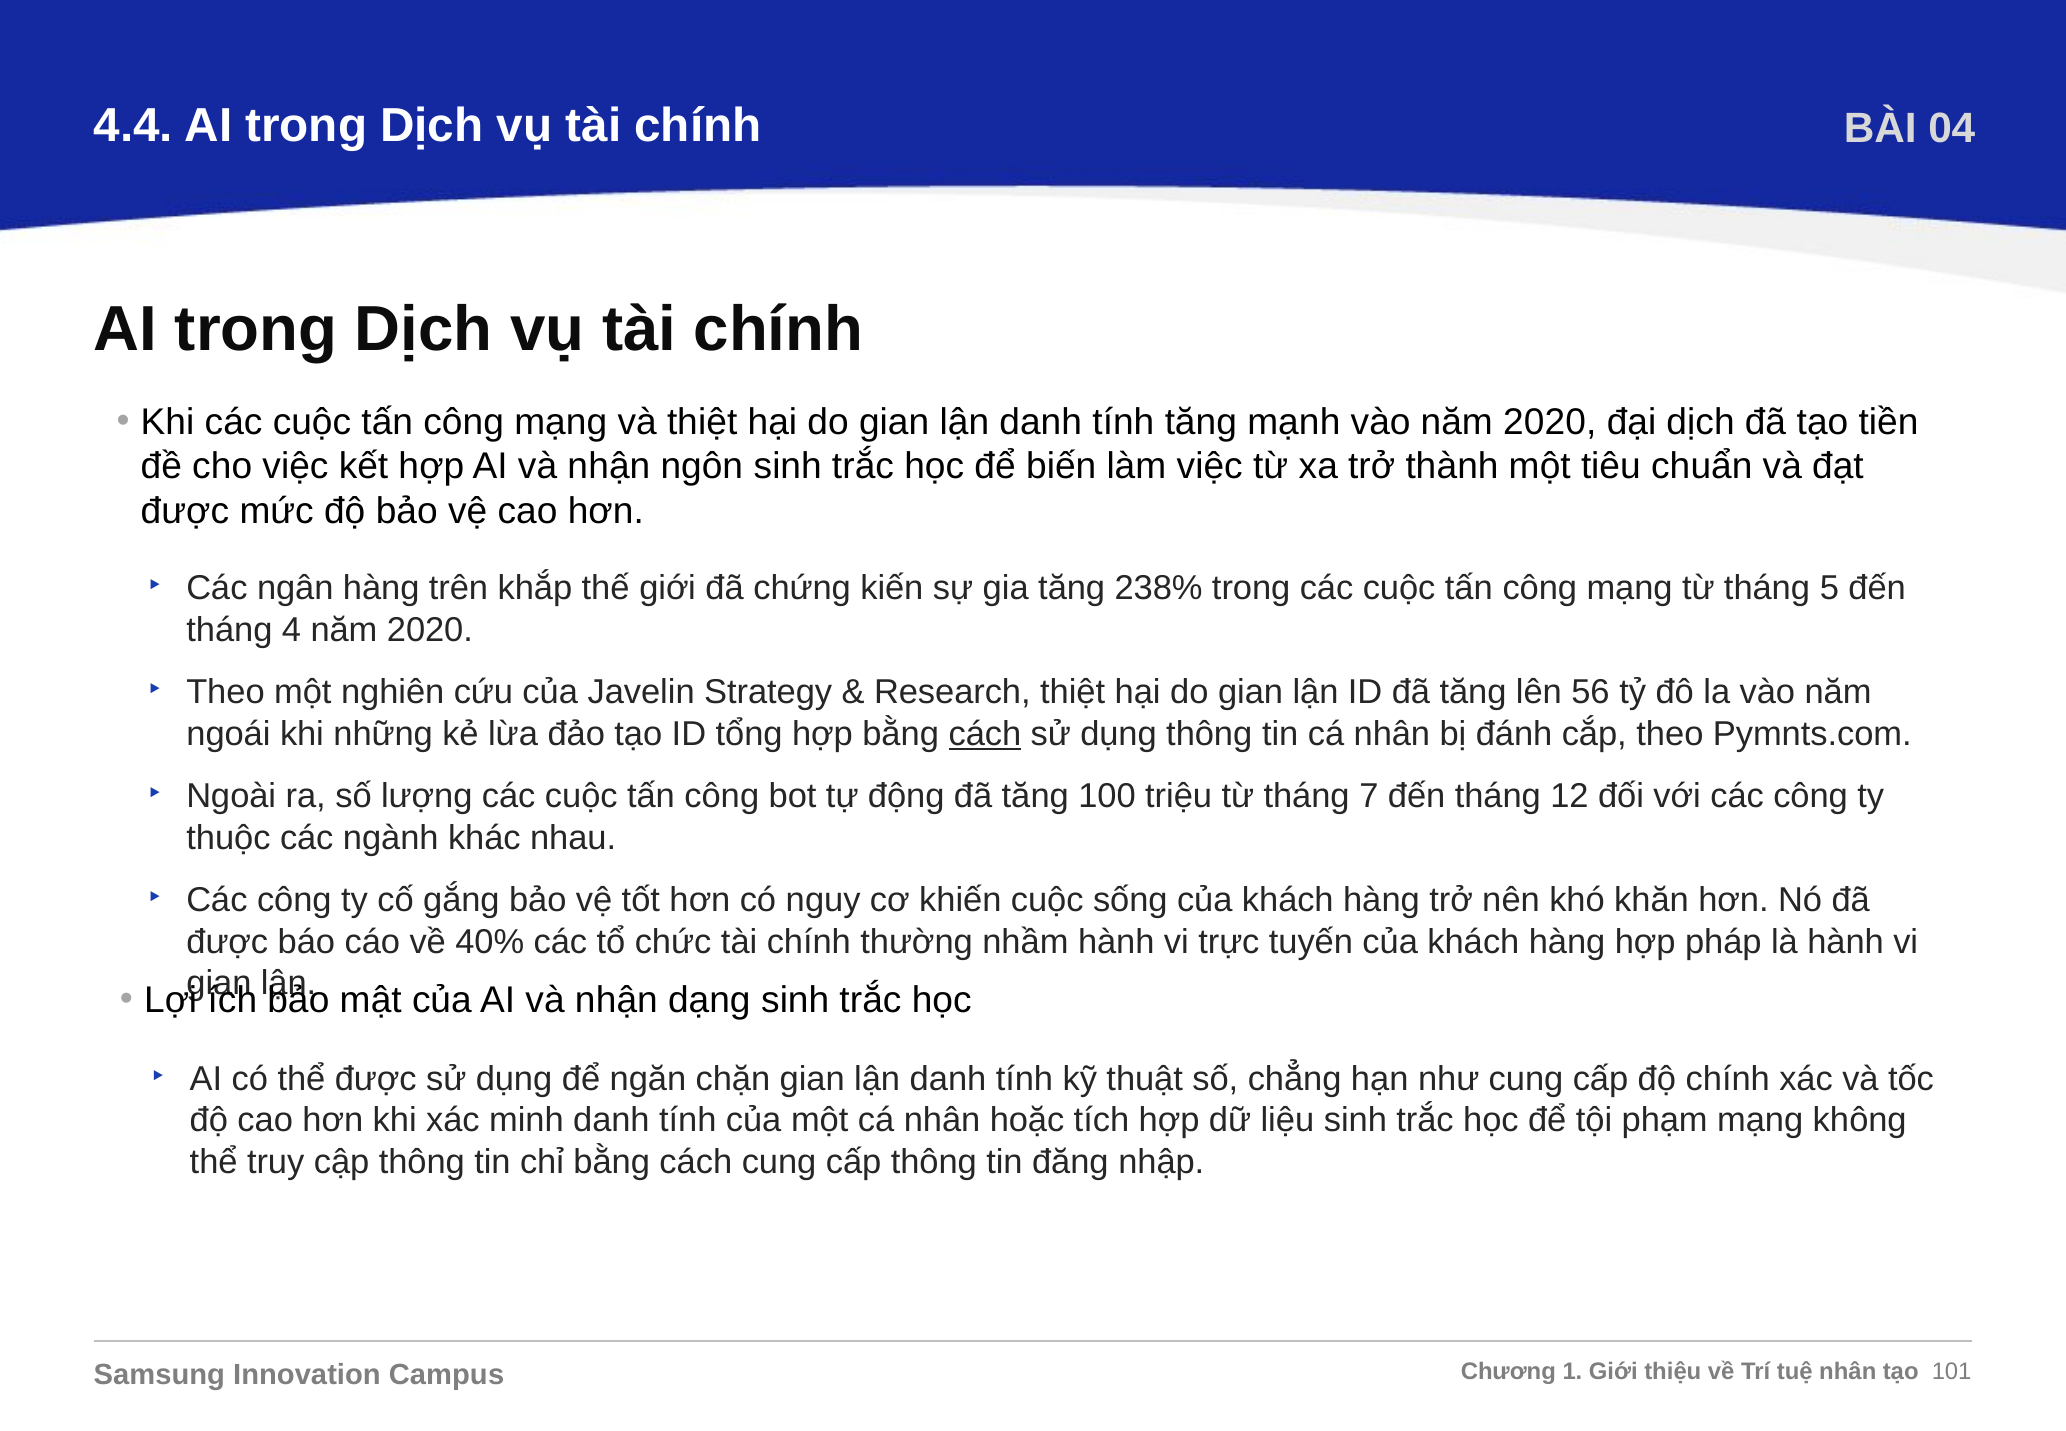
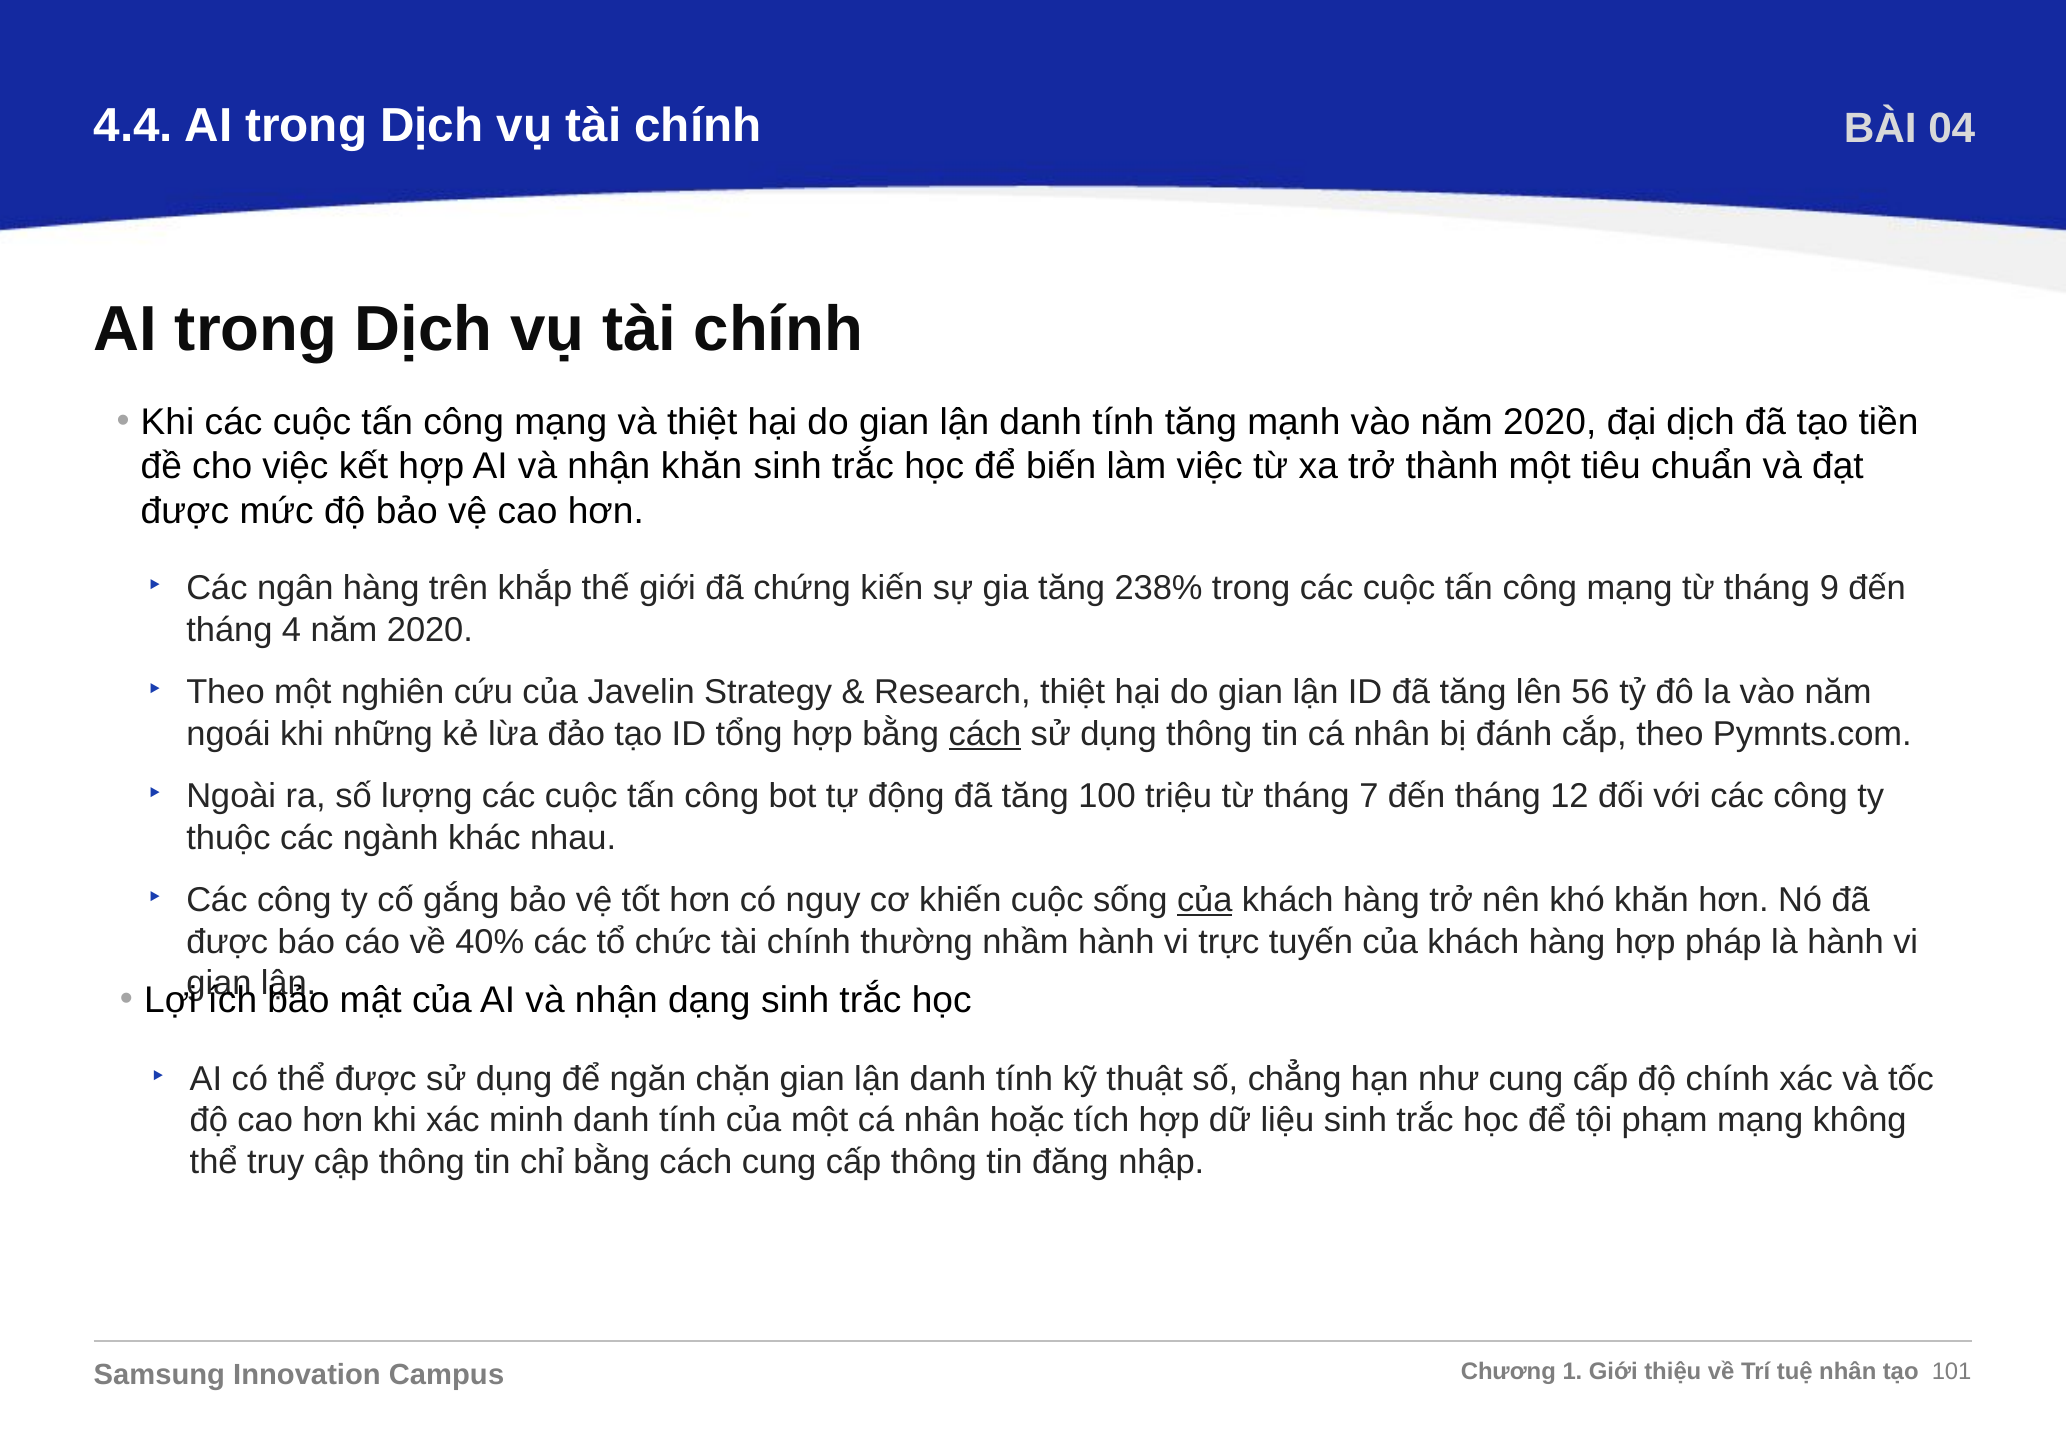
nhận ngôn: ngôn -> khăn (702, 466)
5: 5 -> 9 (1829, 588)
của underline: none -> present (1205, 900)
